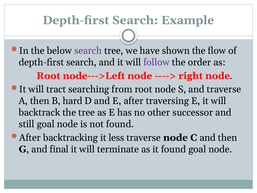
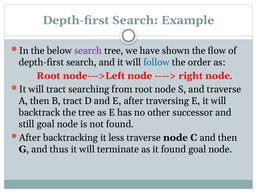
follow colour: purple -> blue (157, 62)
B hard: hard -> tract (73, 101)
final: final -> thus (59, 149)
